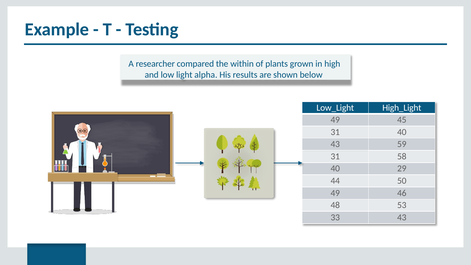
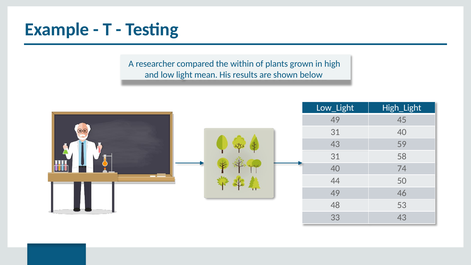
alpha: alpha -> mean (206, 75)
29: 29 -> 74 (402, 169)
